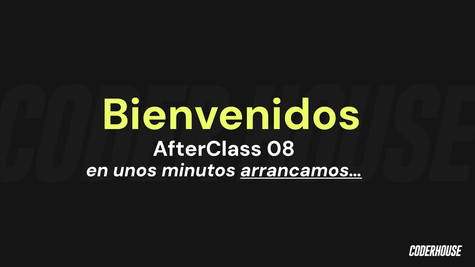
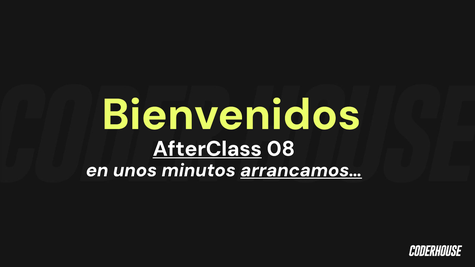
AfterClass underline: none -> present (207, 149)
